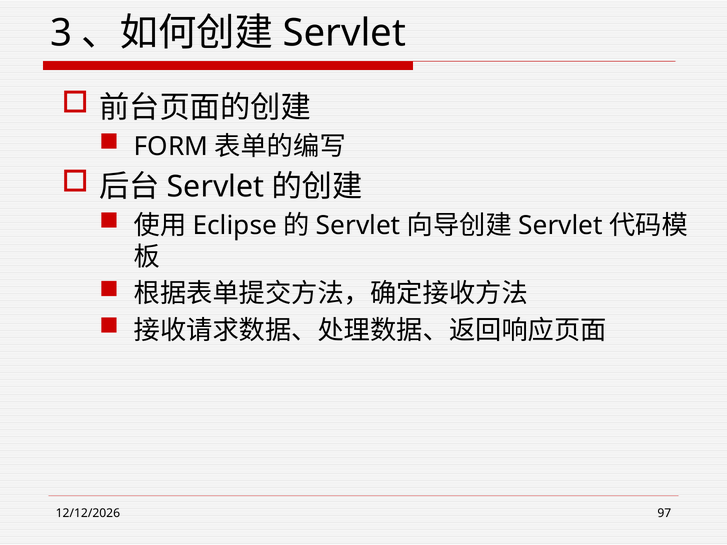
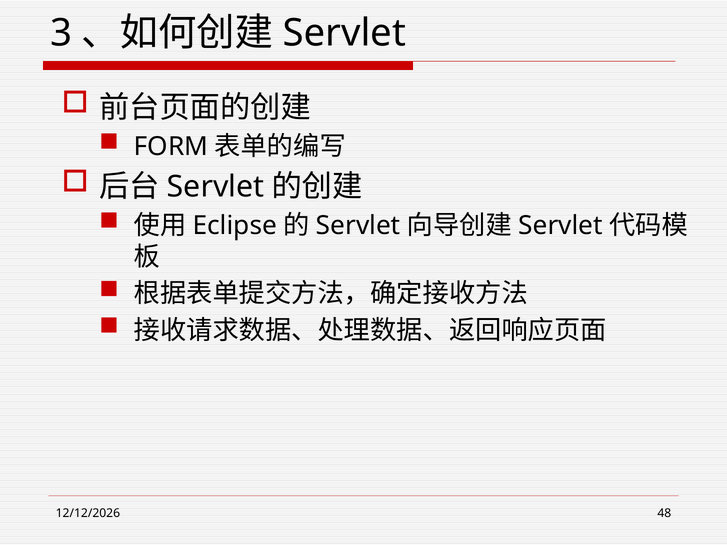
97: 97 -> 48 (664, 513)
